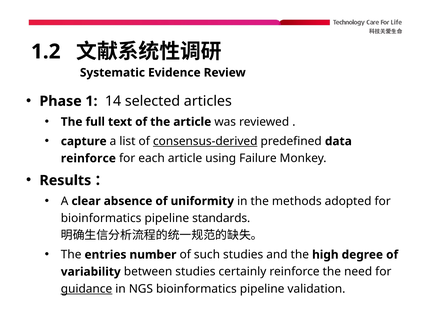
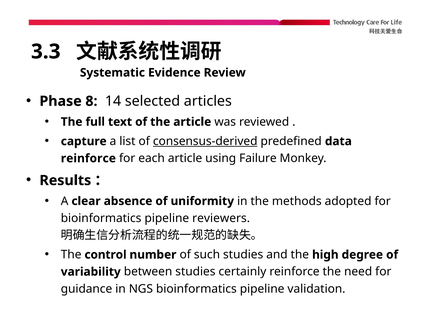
1.2: 1.2 -> 3.3 (46, 52)
1: 1 -> 8 (91, 101)
standards: standards -> reviewers (221, 218)
entries: entries -> control (106, 255)
guidance underline: present -> none (87, 289)
